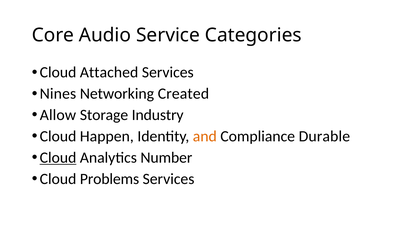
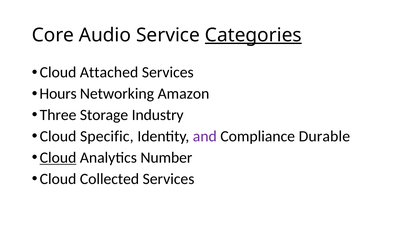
Categories underline: none -> present (253, 35)
Nines: Nines -> Hours (58, 94)
Created: Created -> Amazon (183, 94)
Allow: Allow -> Three (58, 115)
Happen: Happen -> Specific (107, 136)
and colour: orange -> purple (205, 136)
Problems: Problems -> Collected (109, 179)
